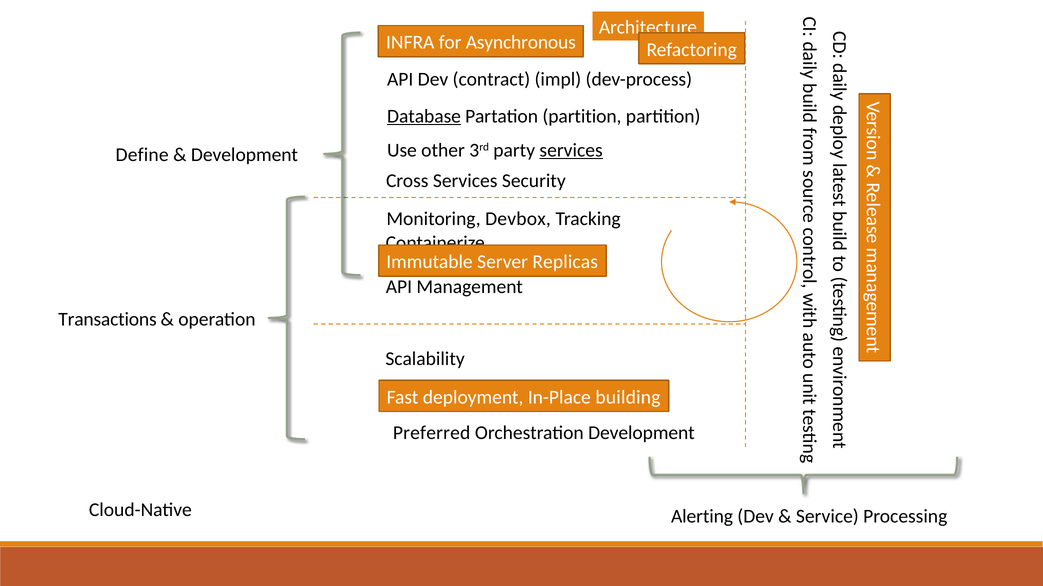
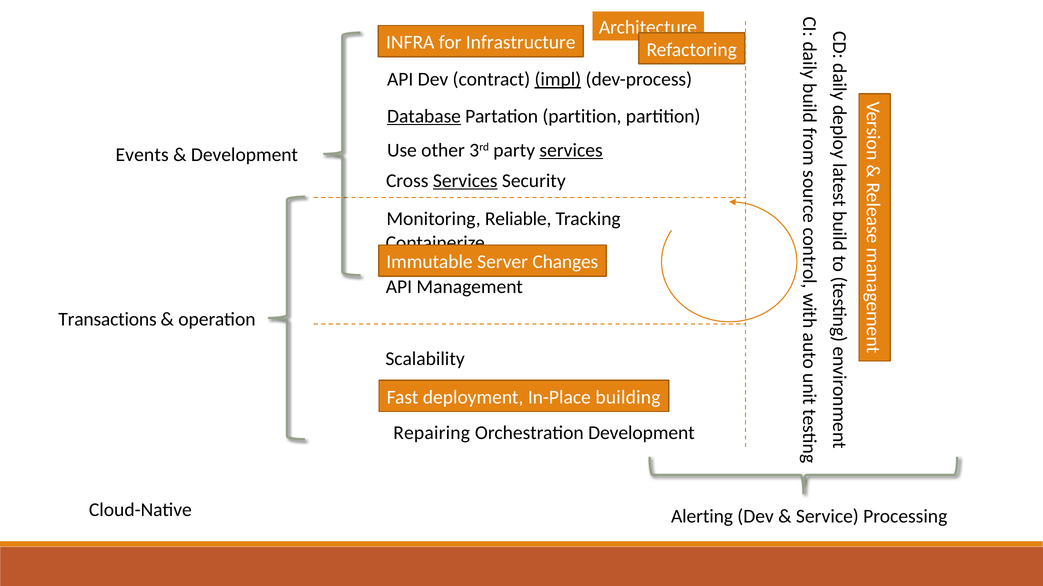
Asynchronous: Asynchronous -> Infrastructure (521, 43)
impl underline: none -> present (558, 79)
Define: Define -> Events (142, 155)
Services underline: none -> present (465, 181)
Devbox: Devbox -> Reliable (518, 219)
Replicas: Replicas -> Changes (565, 262)
Preferred: Preferred -> Repairing (432, 433)
